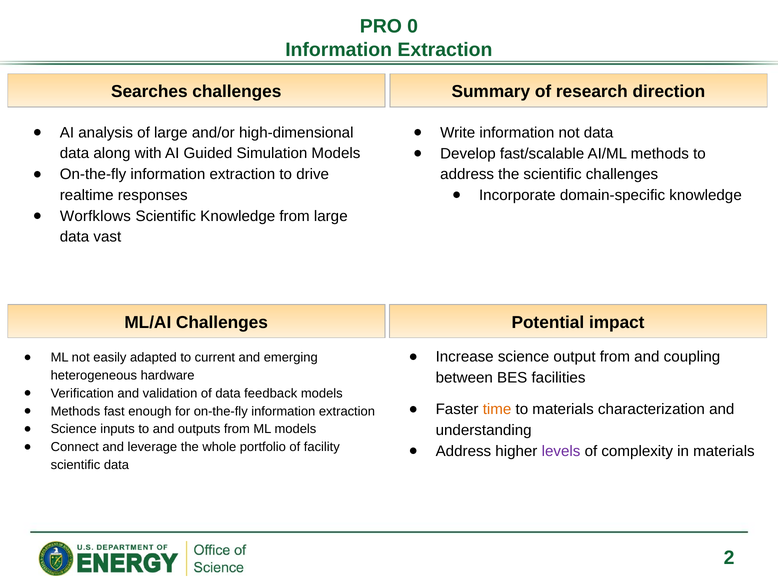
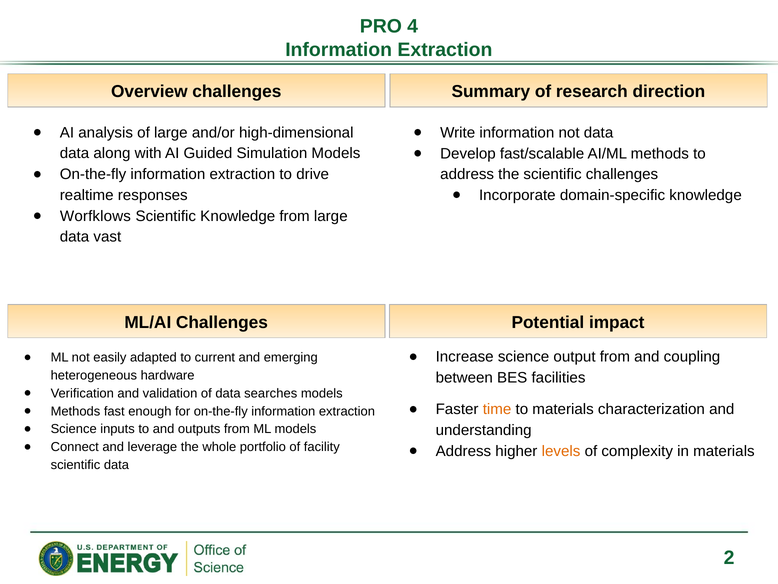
0: 0 -> 4 (413, 27)
Searches: Searches -> Overview (149, 92)
feedback: feedback -> searches (271, 393)
levels colour: purple -> orange (561, 451)
